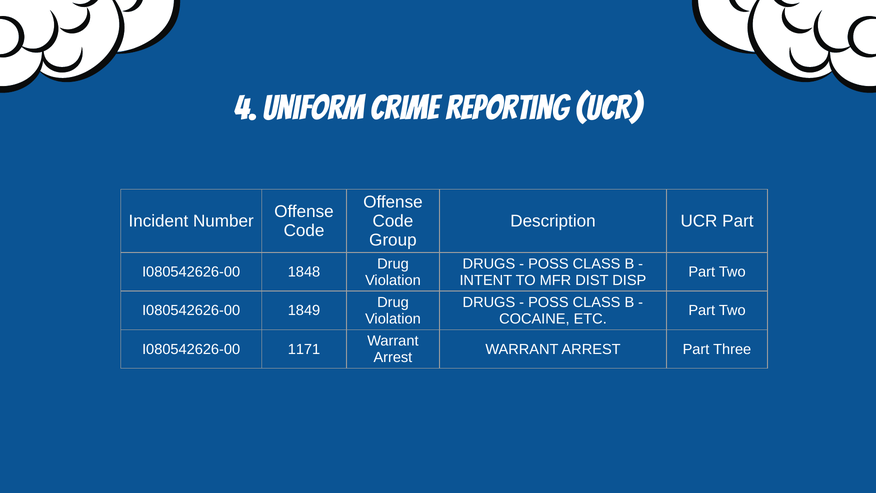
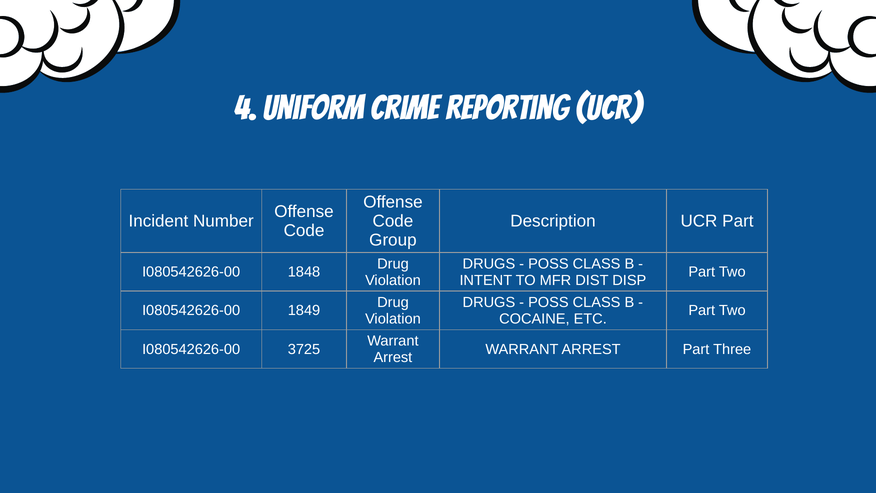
1171: 1171 -> 3725 (304, 349)
